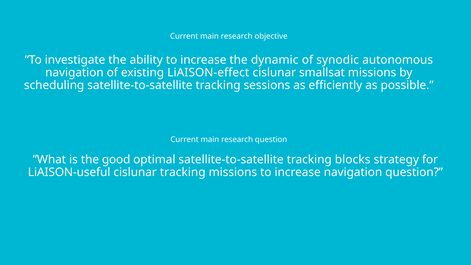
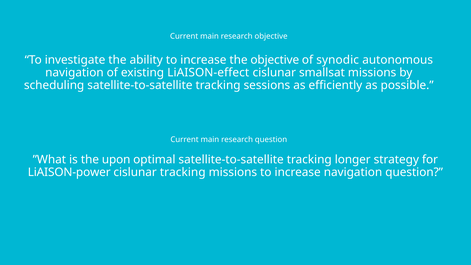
the dynamic: dynamic -> objective (275, 60)
good: good -> upon (116, 160)
blocks: blocks -> longer (353, 160)
LiAISON-useful: LiAISON-useful -> LiAISON-power (69, 172)
